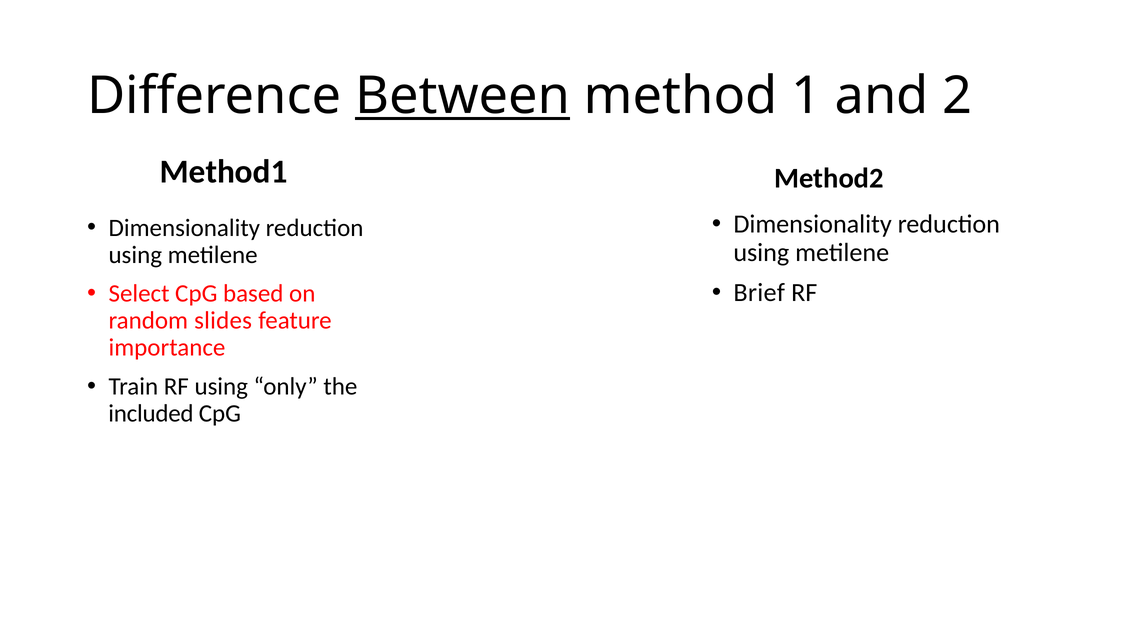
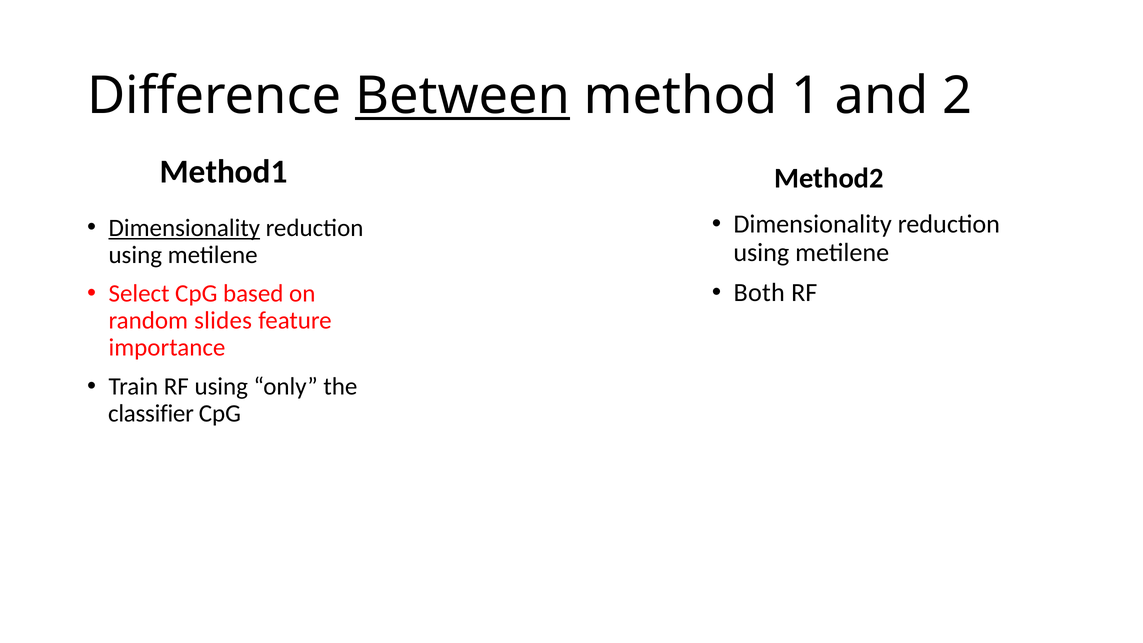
Dimensionality underline: none -> present (184, 228)
Brief: Brief -> Both (759, 293)
included: included -> classifier (151, 414)
